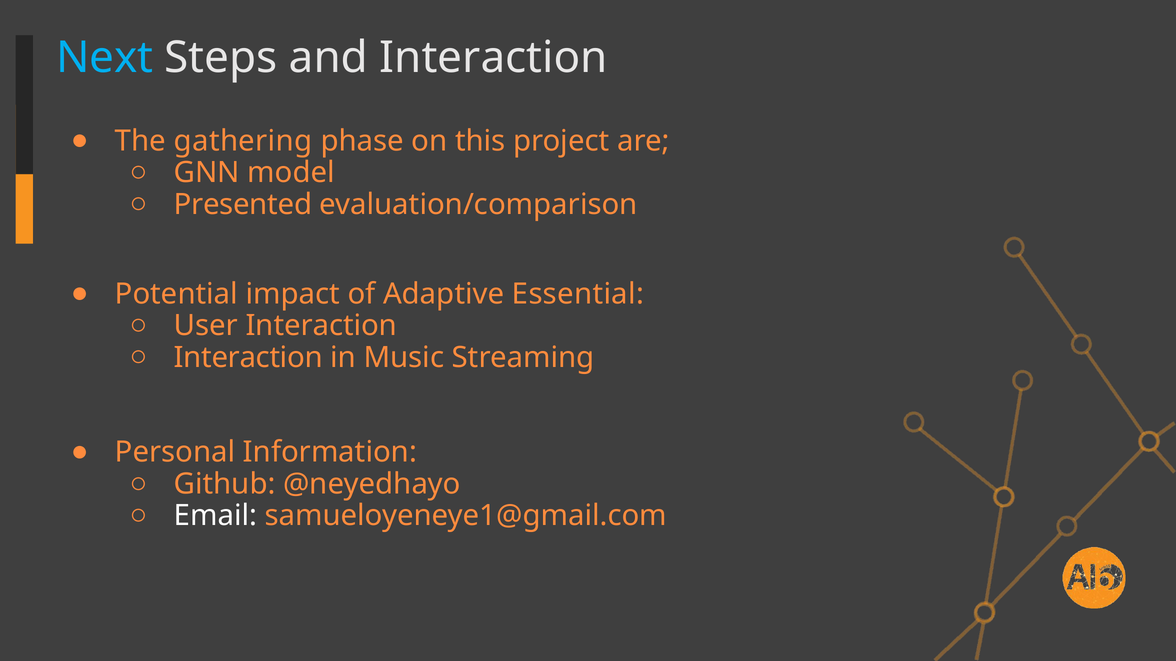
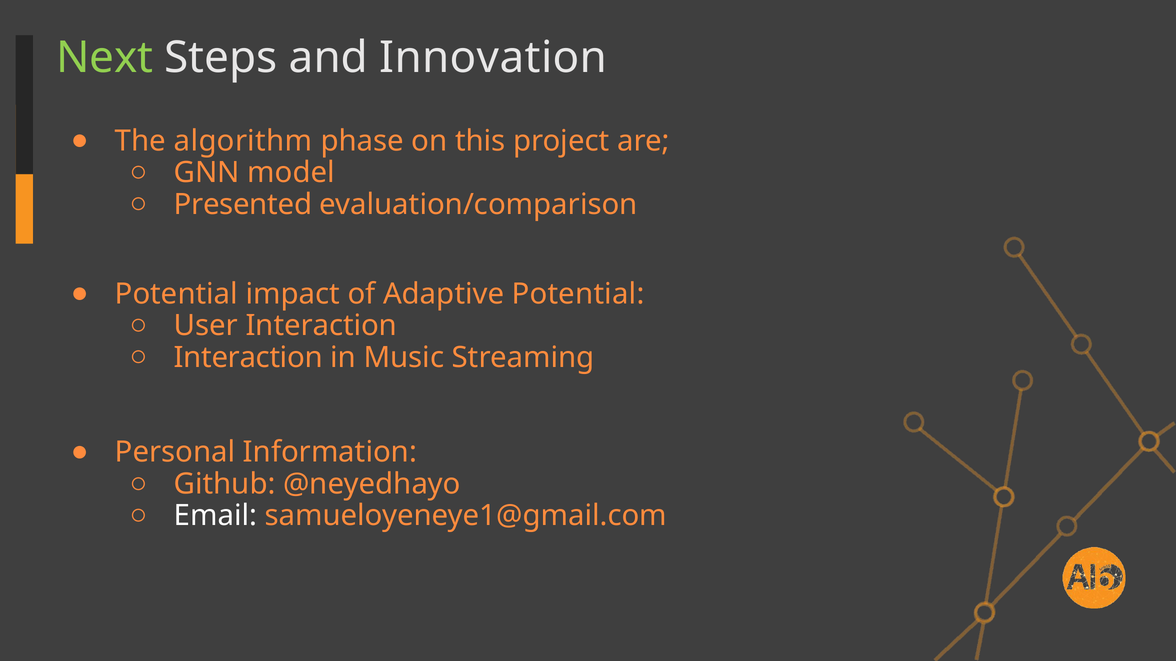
Next colour: light blue -> light green (105, 58)
and Interaction: Interaction -> Innovation (493, 58)
gathering: gathering -> algorithm (243, 141)
Adaptive Essential: Essential -> Potential (578, 294)
